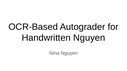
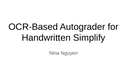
Handwritten Nguyen: Nguyen -> Simplify (89, 38)
